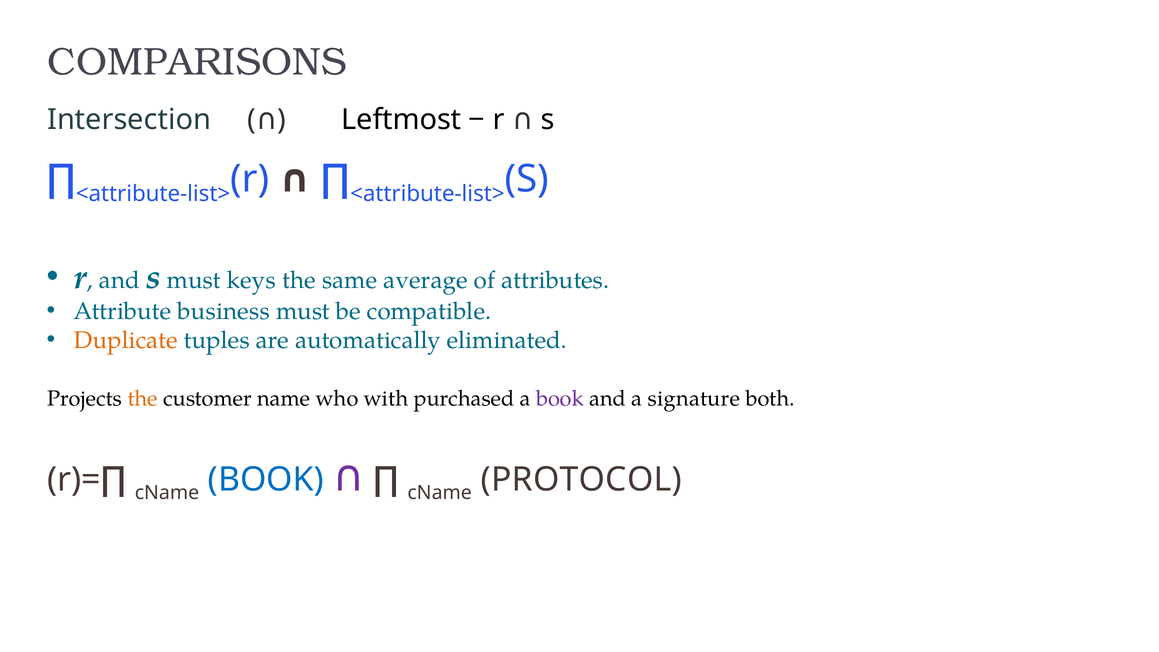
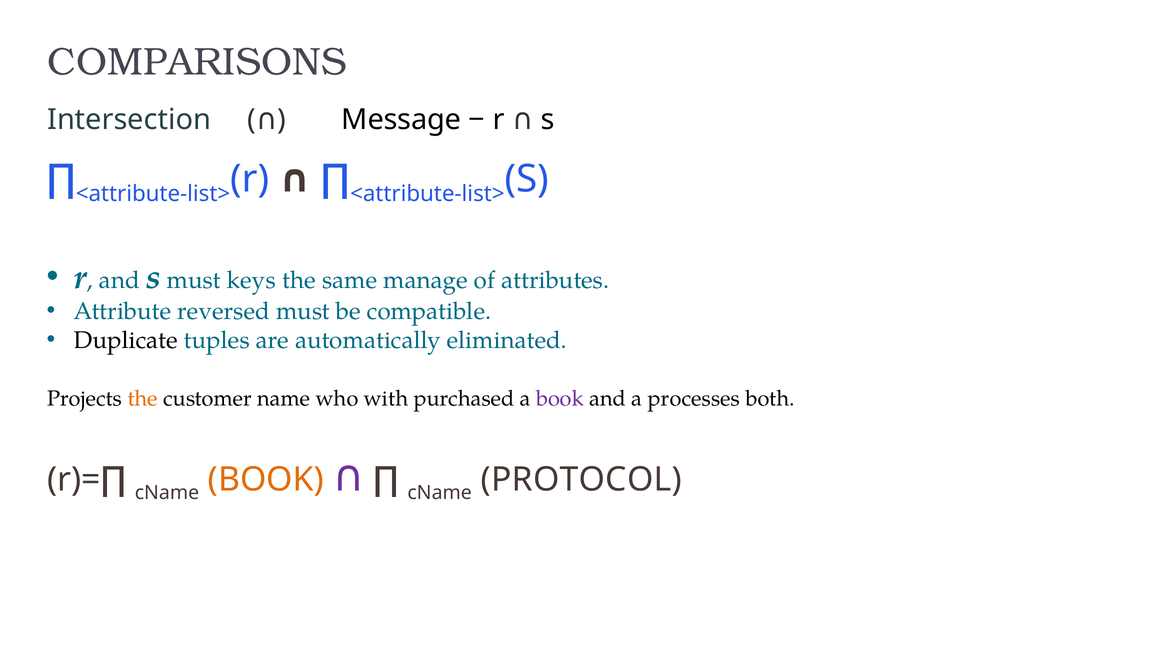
Leftmost: Leftmost -> Message (401, 120)
average: average -> manage (426, 280)
business: business -> reversed (224, 311)
Duplicate colour: orange -> black (126, 340)
signature: signature -> processes (694, 399)
BOOK colour: blue -> orange (266, 479)
